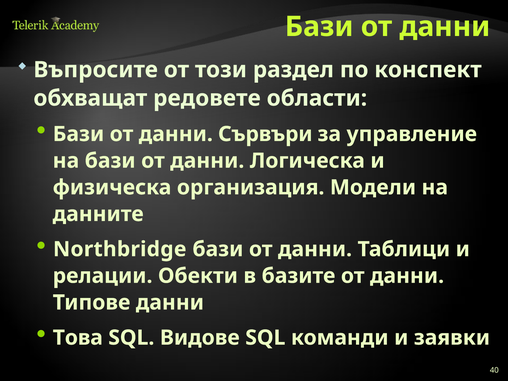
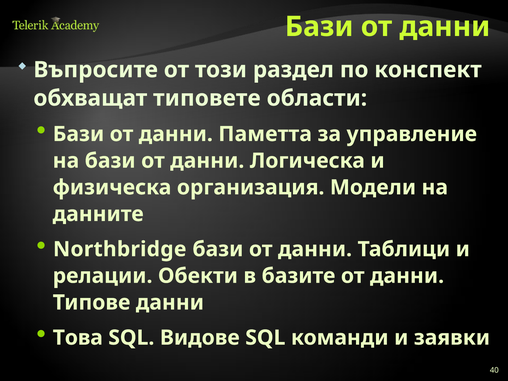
редовете: редовете -> типовете (207, 98)
Сървъри: Сървъри -> Паметта (265, 134)
